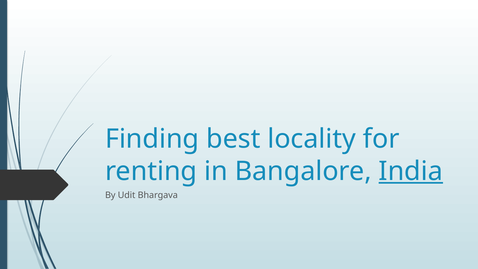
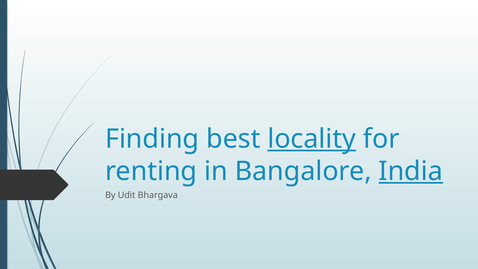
locality underline: none -> present (312, 139)
